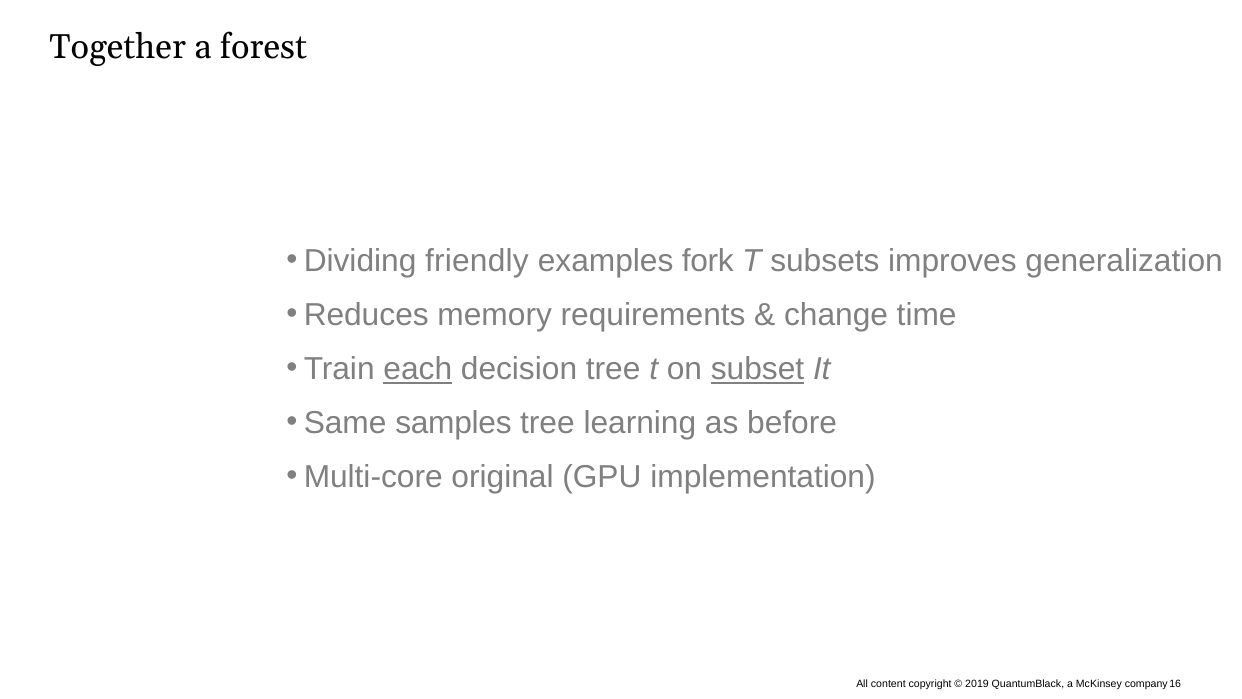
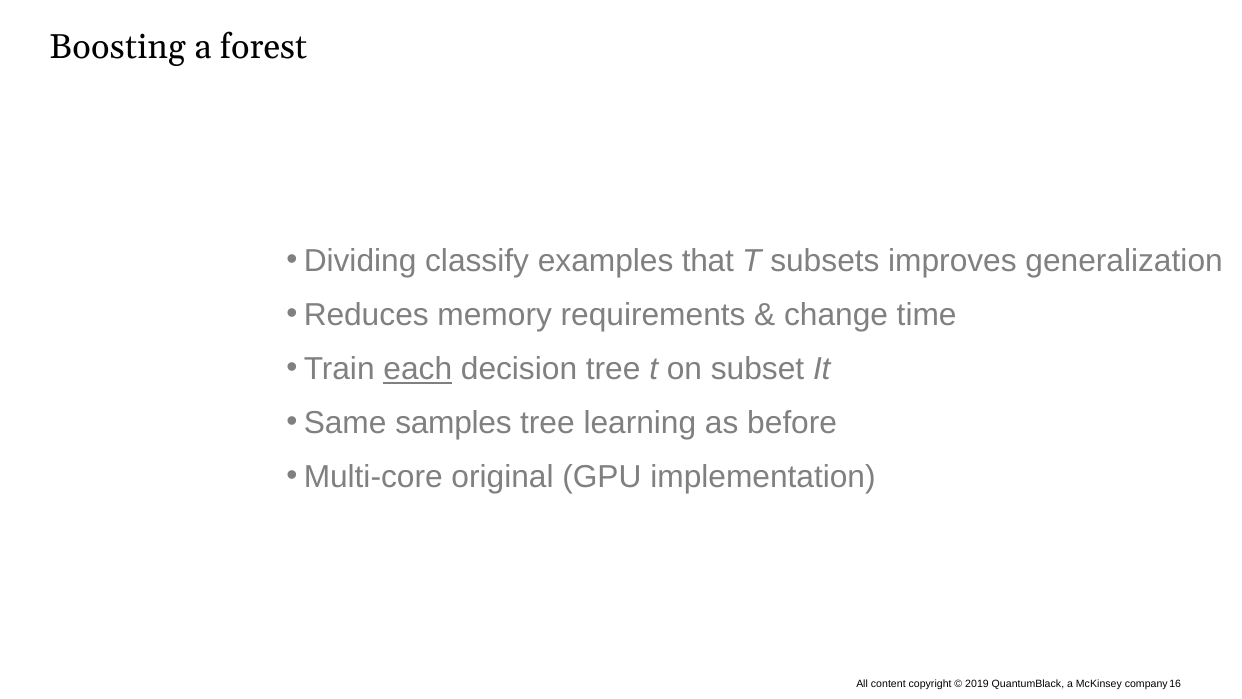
Together: Together -> Boosting (118, 47)
friendly: friendly -> classify (477, 261)
fork: fork -> that (708, 261)
subset underline: present -> none (758, 369)
